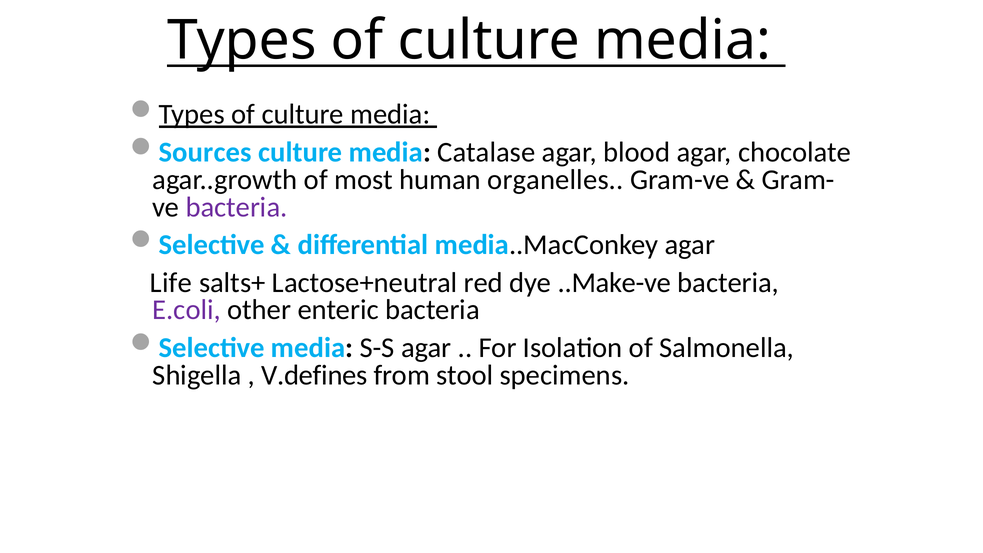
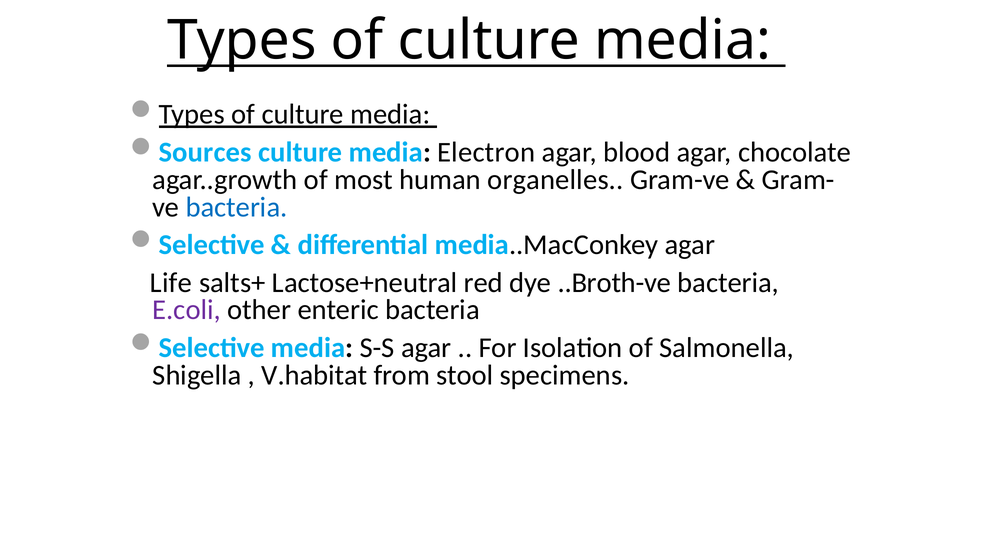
Catalase: Catalase -> Electron (486, 152)
bacteria colour: purple -> blue (237, 207)
..Make-ve: ..Make-ve -> ..Broth-ve (614, 283)
V.defines: V.defines -> V.habitat (314, 375)
